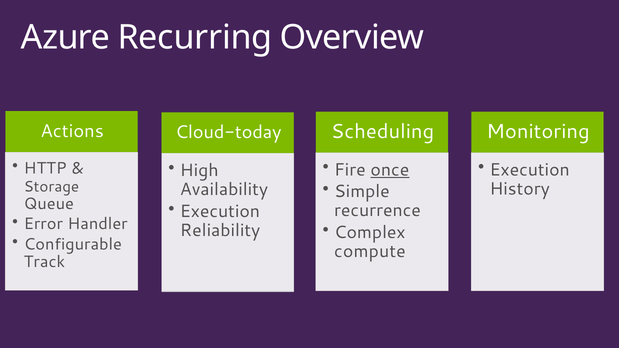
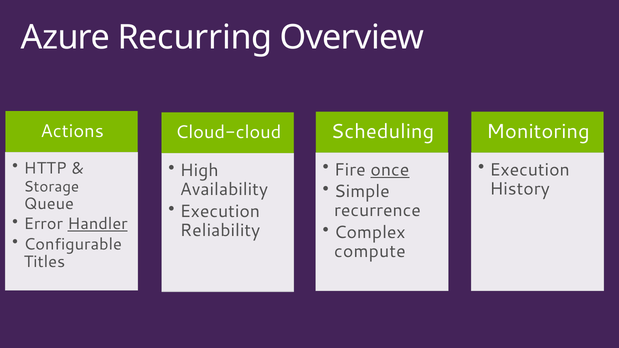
Cloud-today: Cloud-today -> Cloud-cloud (228, 132)
Handler underline: none -> present (98, 224)
Track: Track -> Titles (44, 262)
